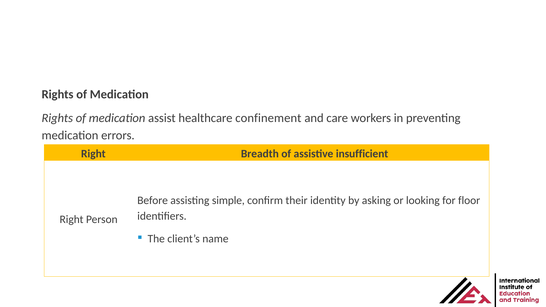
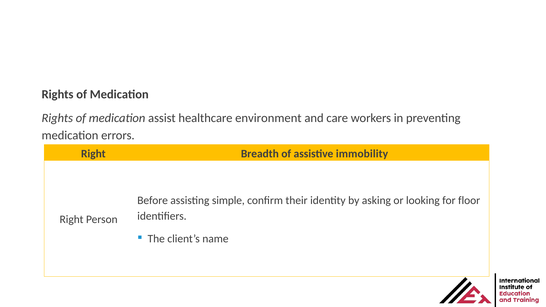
confinement: confinement -> environment (268, 118)
insufficient: insufficient -> immobility (362, 154)
